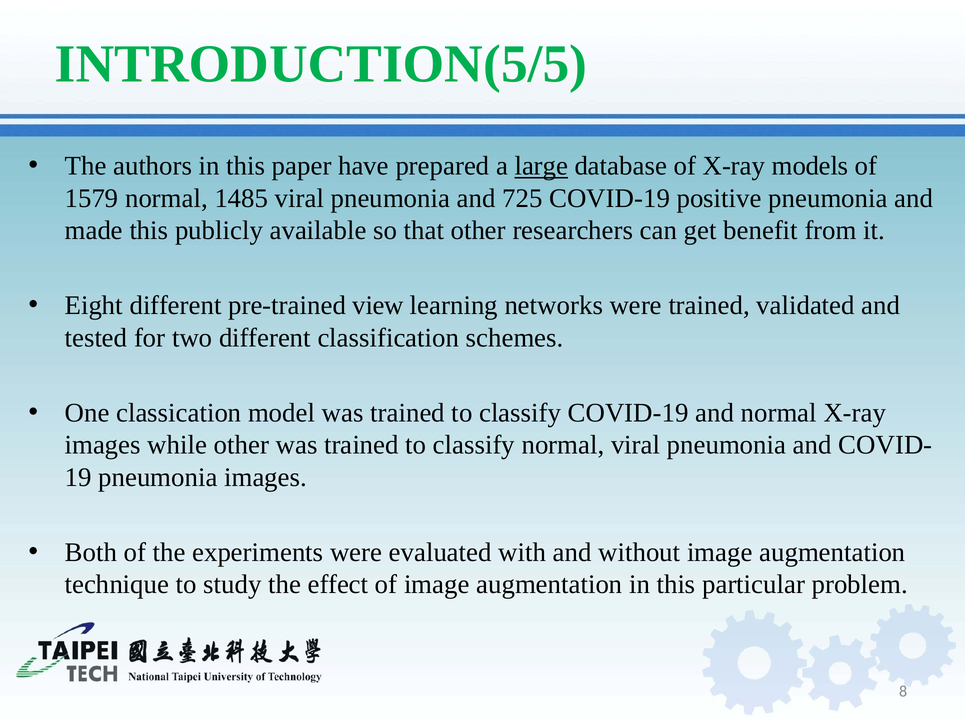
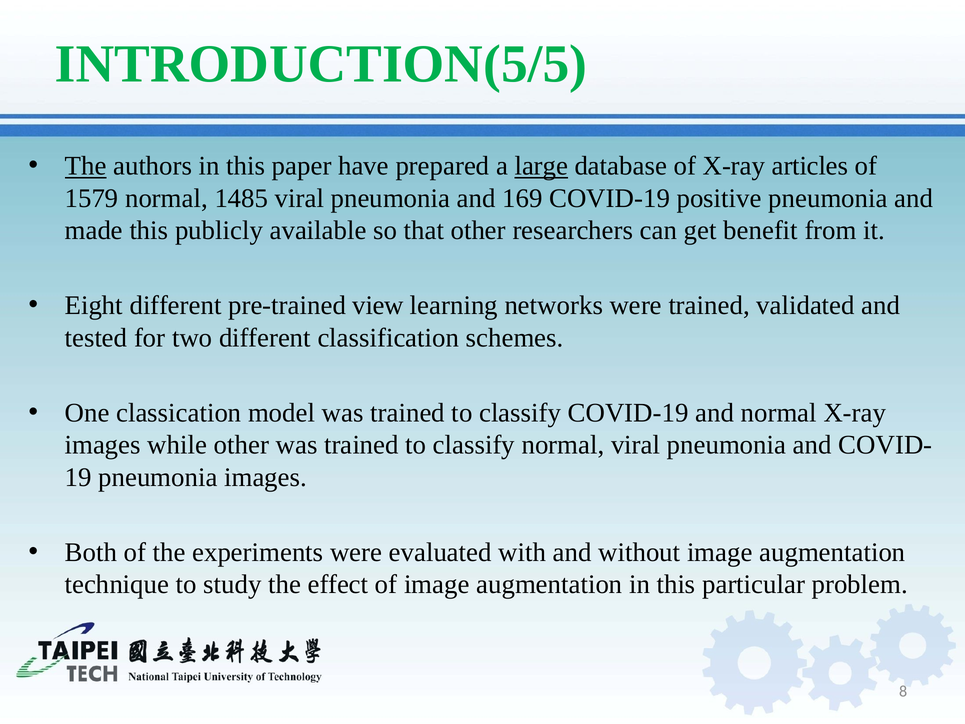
The underline: none -> present (86, 166)
models: models -> articles (810, 166)
725: 725 -> 169 (522, 198)
